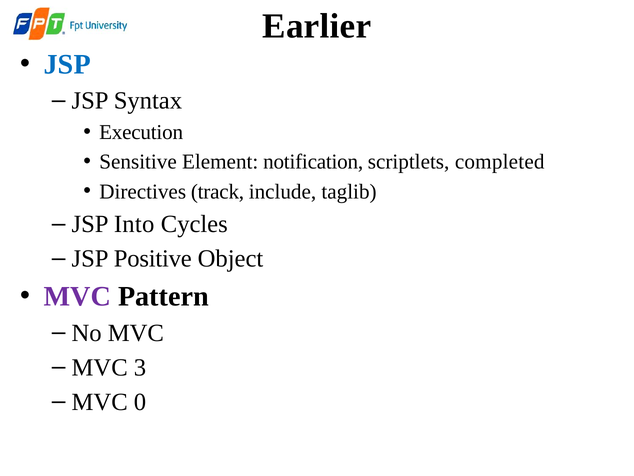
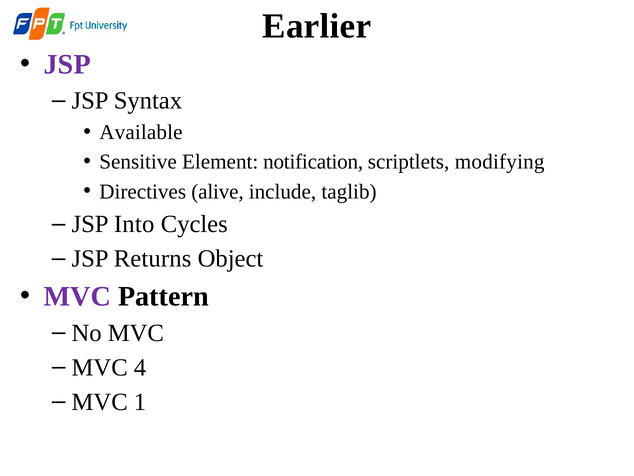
JSP colour: blue -> purple (67, 64)
Execution: Execution -> Available (141, 132)
completed: completed -> modifying (500, 162)
track: track -> alive (217, 191)
Positive: Positive -> Returns (153, 259)
3: 3 -> 4 (140, 367)
0: 0 -> 1 (140, 402)
